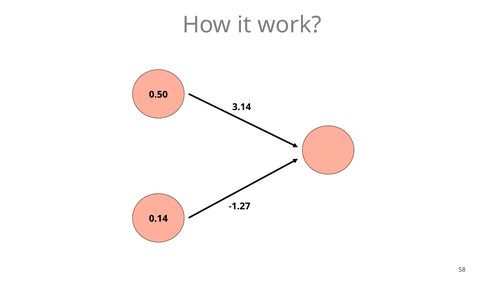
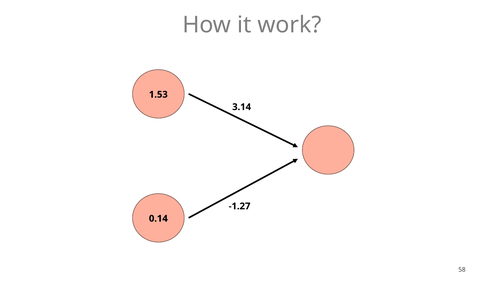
0.50: 0.50 -> 1.53 (158, 95)
